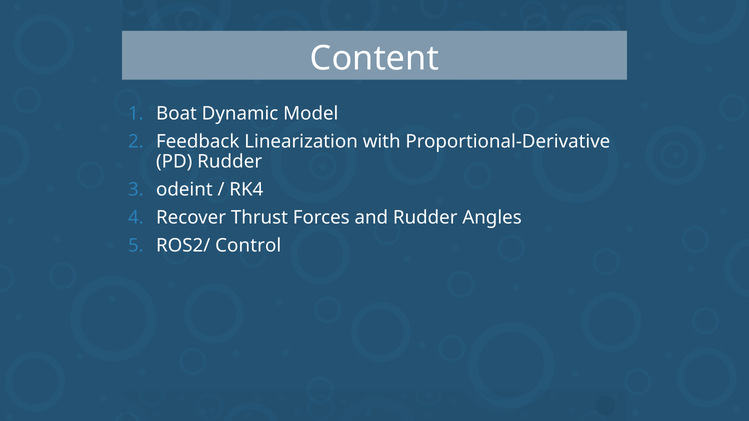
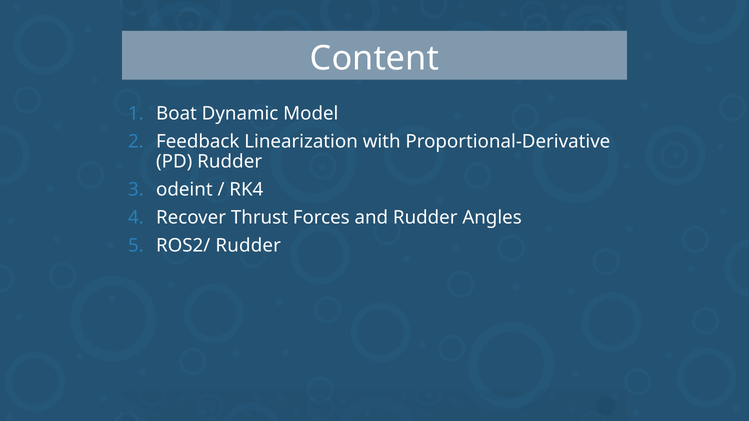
ROS2/ Control: Control -> Rudder (248, 246)
